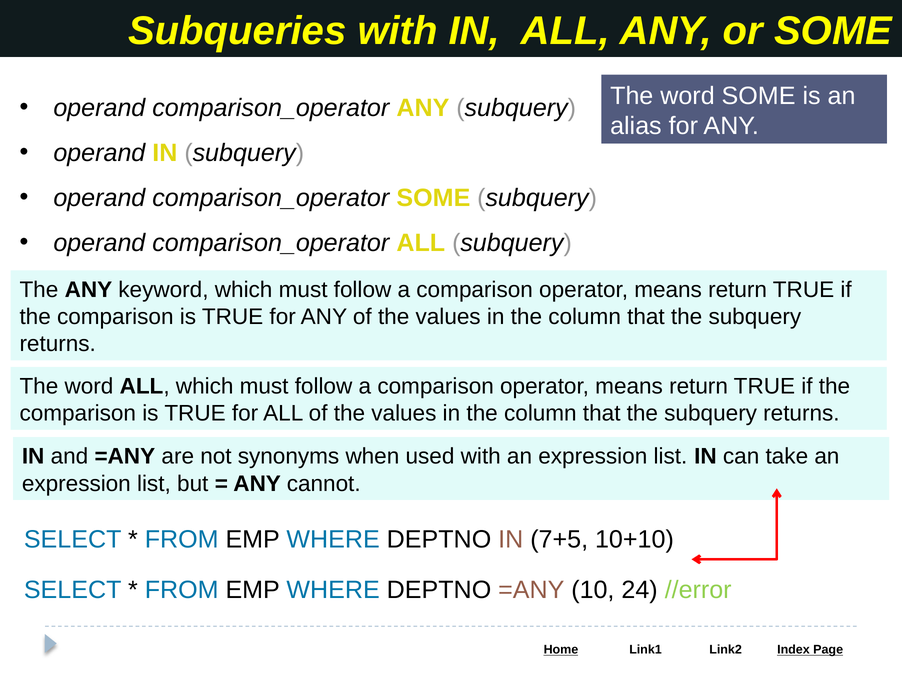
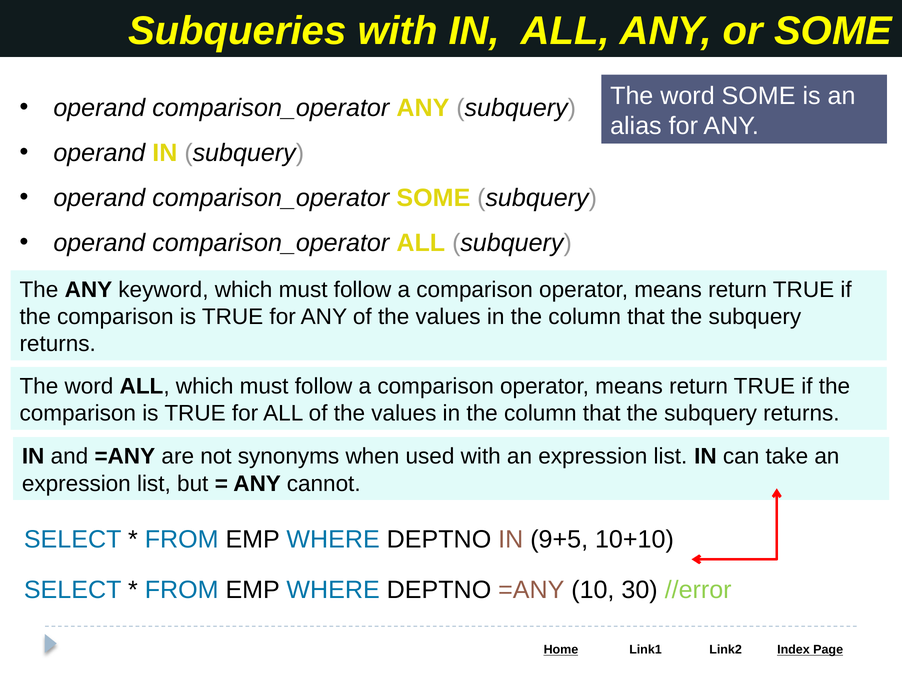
7+5: 7+5 -> 9+5 (559, 540)
24: 24 -> 30 (640, 591)
